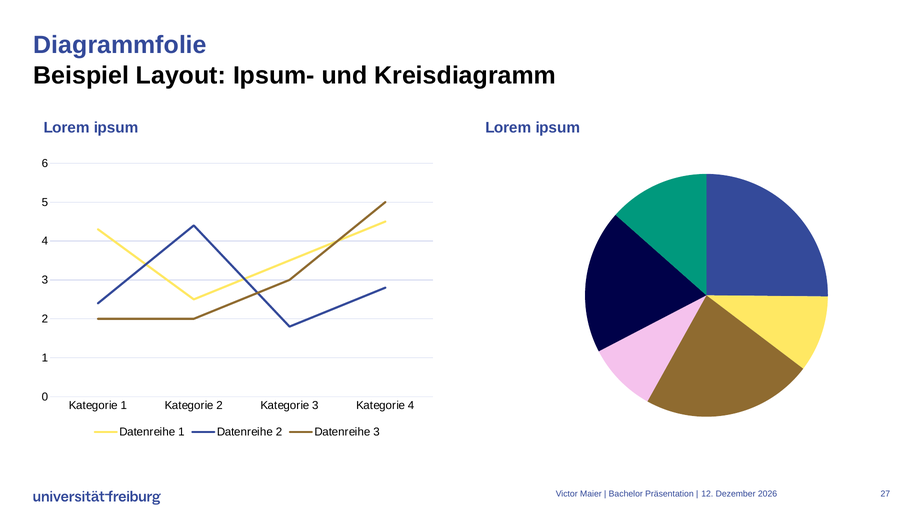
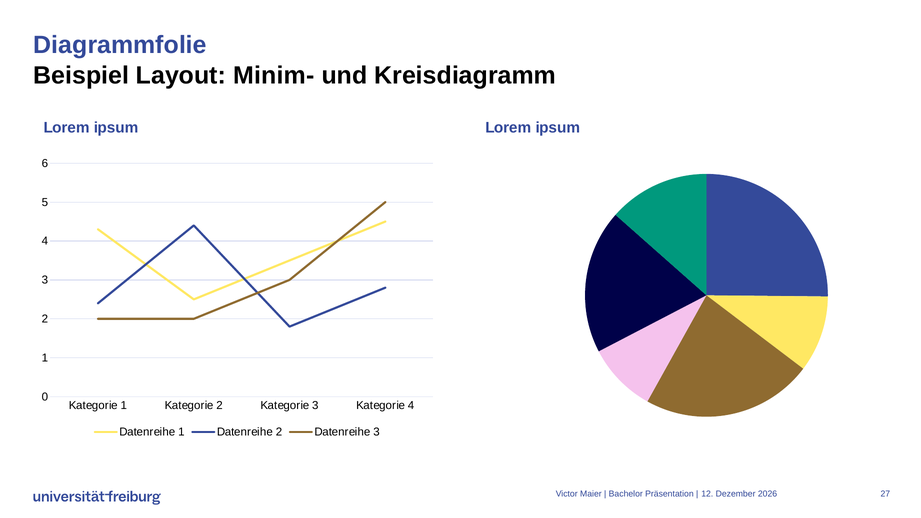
Ipsum-: Ipsum- -> Minim- (274, 76)
